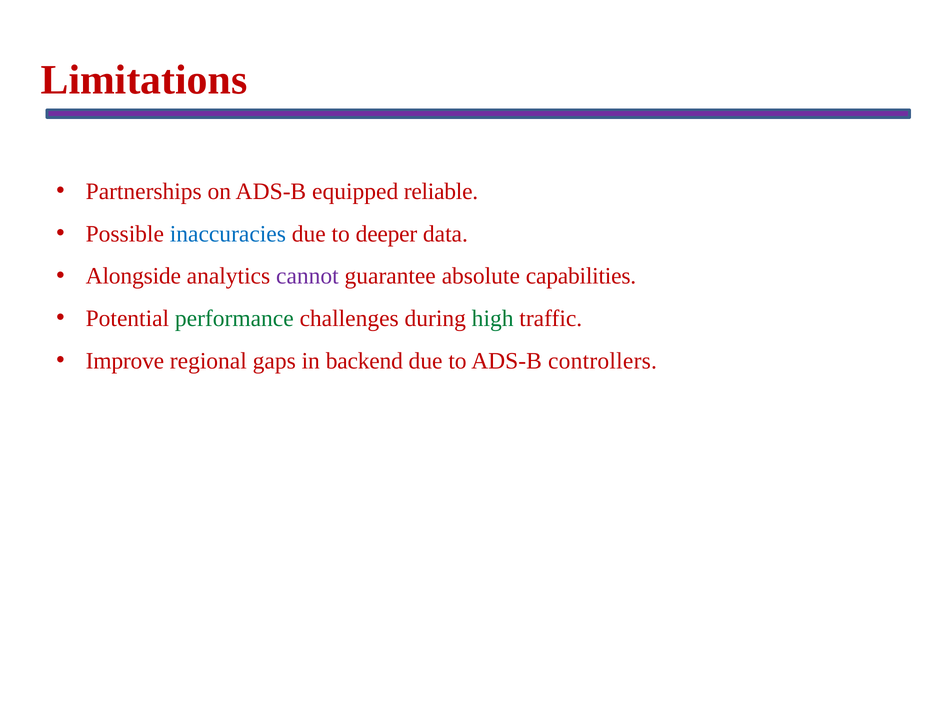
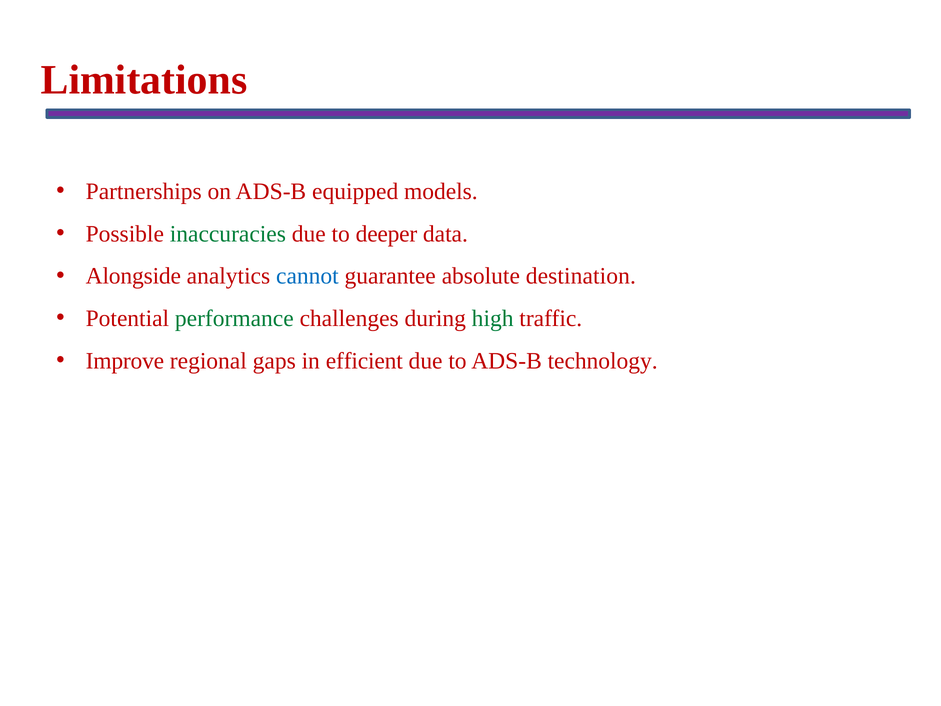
reliable: reliable -> models (441, 191)
inaccuracies colour: blue -> green (228, 234)
cannot colour: purple -> blue (307, 276)
capabilities: capabilities -> destination (581, 276)
backend: backend -> efficient (364, 361)
controllers: controllers -> technology (603, 361)
